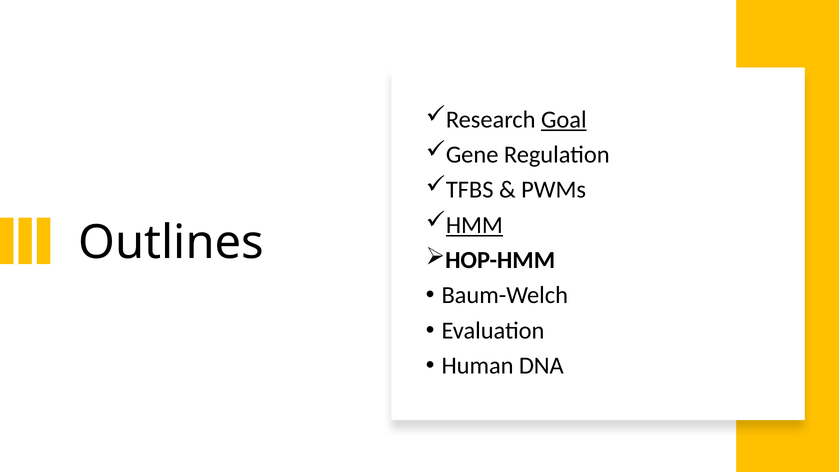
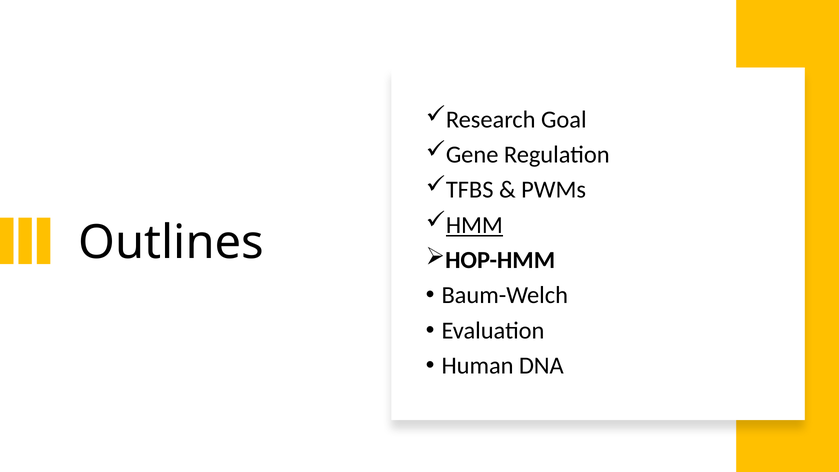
Goal underline: present -> none (564, 120)
